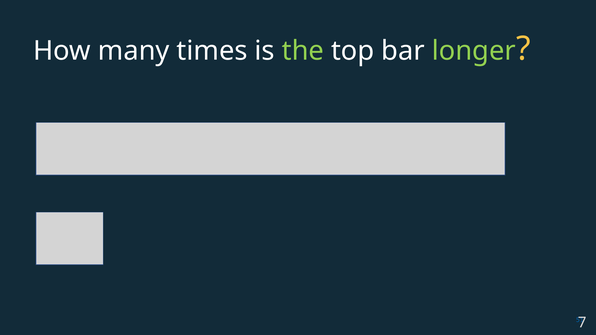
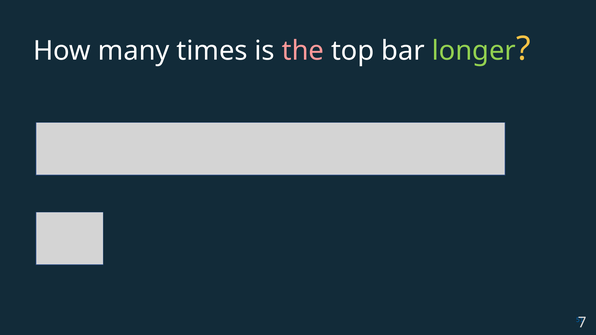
the colour: light green -> pink (303, 51)
